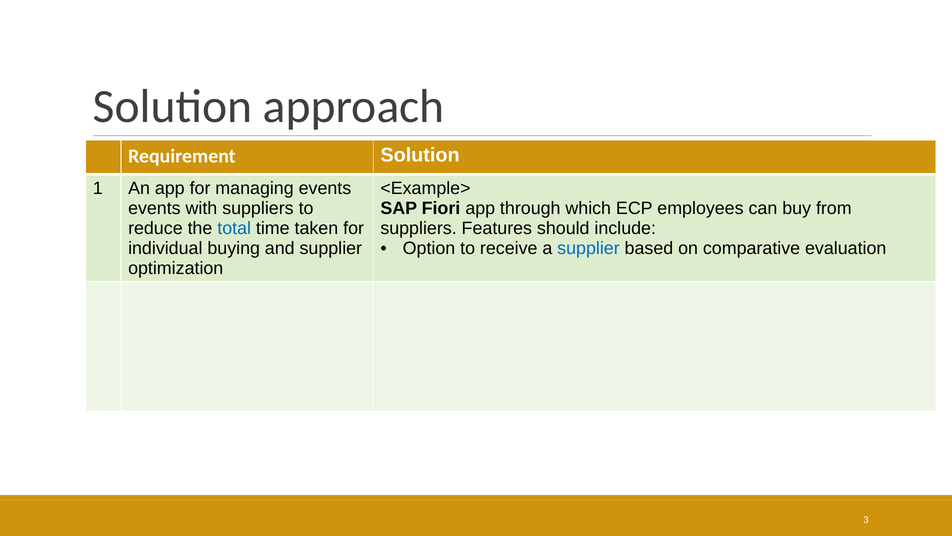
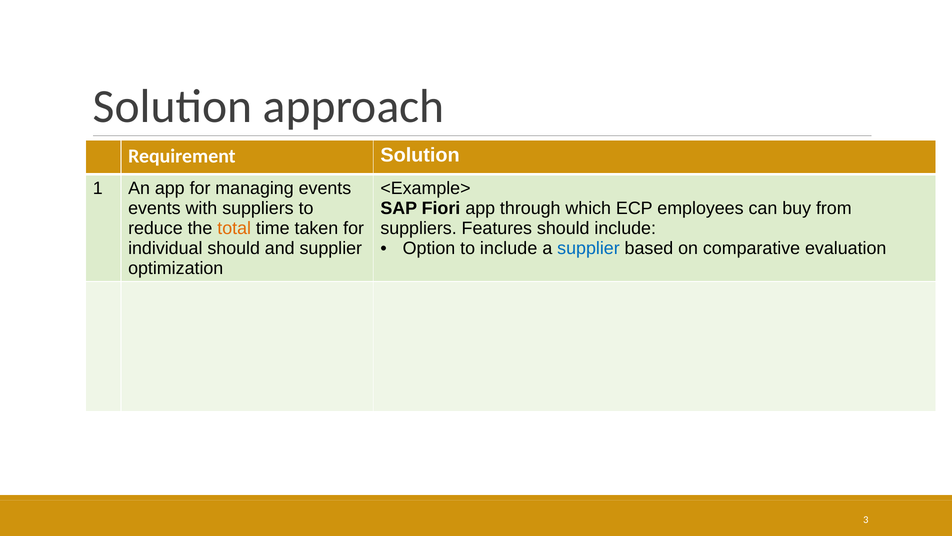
total colour: blue -> orange (234, 228)
to receive: receive -> include (509, 248)
individual buying: buying -> should (234, 248)
